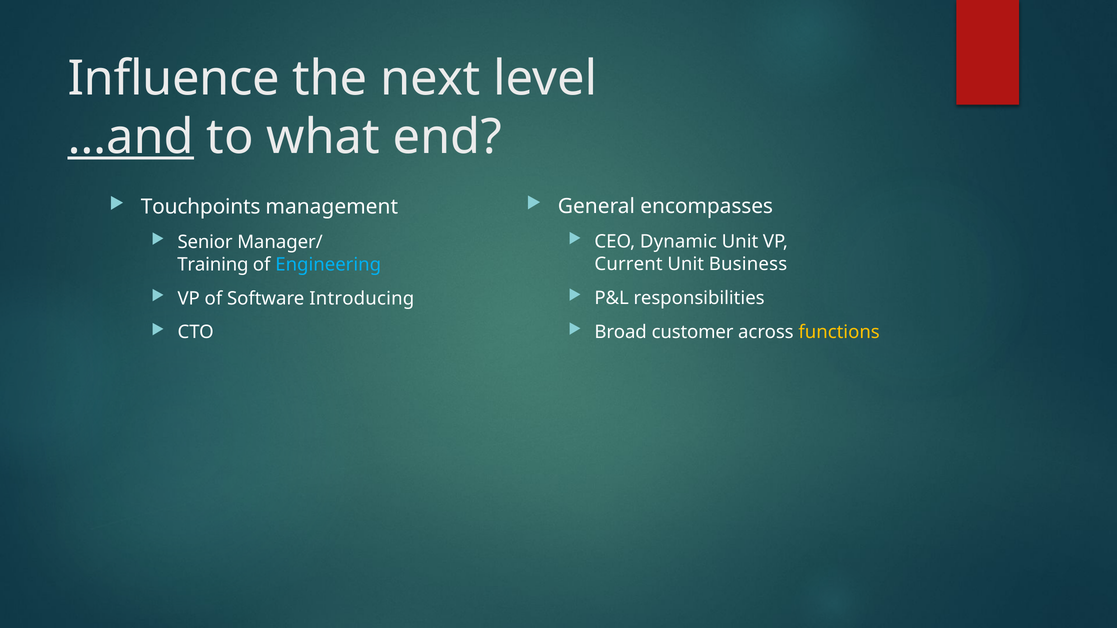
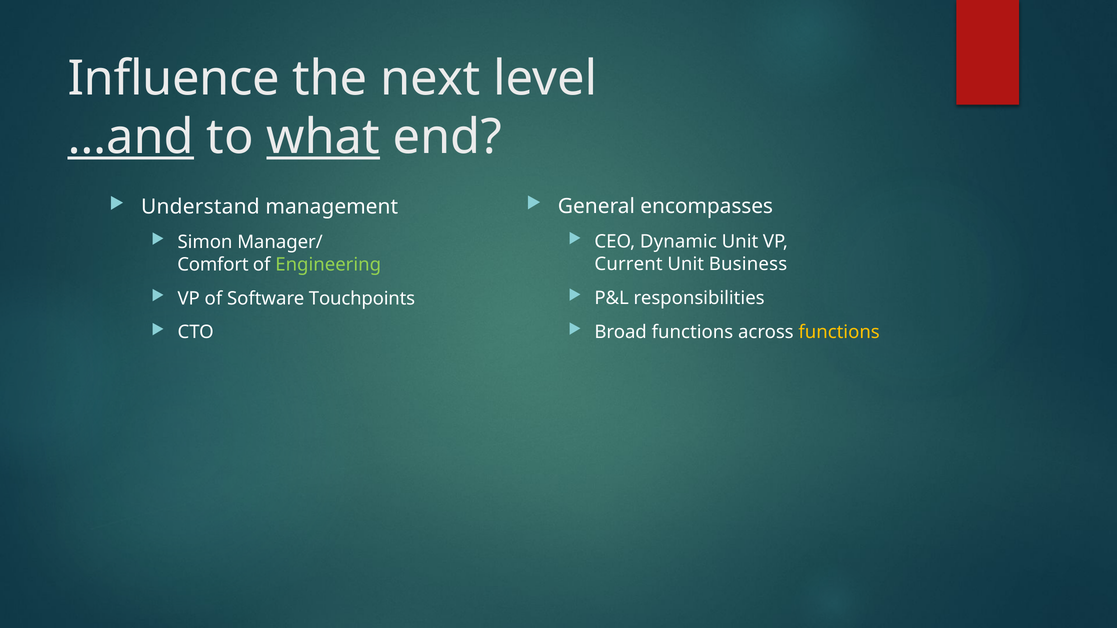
what underline: none -> present (323, 137)
Touchpoints: Touchpoints -> Understand (200, 207)
Senior: Senior -> Simon (205, 242)
Training: Training -> Comfort (213, 265)
Engineering colour: light blue -> light green (328, 265)
Introducing: Introducing -> Touchpoints (362, 299)
Broad customer: customer -> functions (692, 332)
